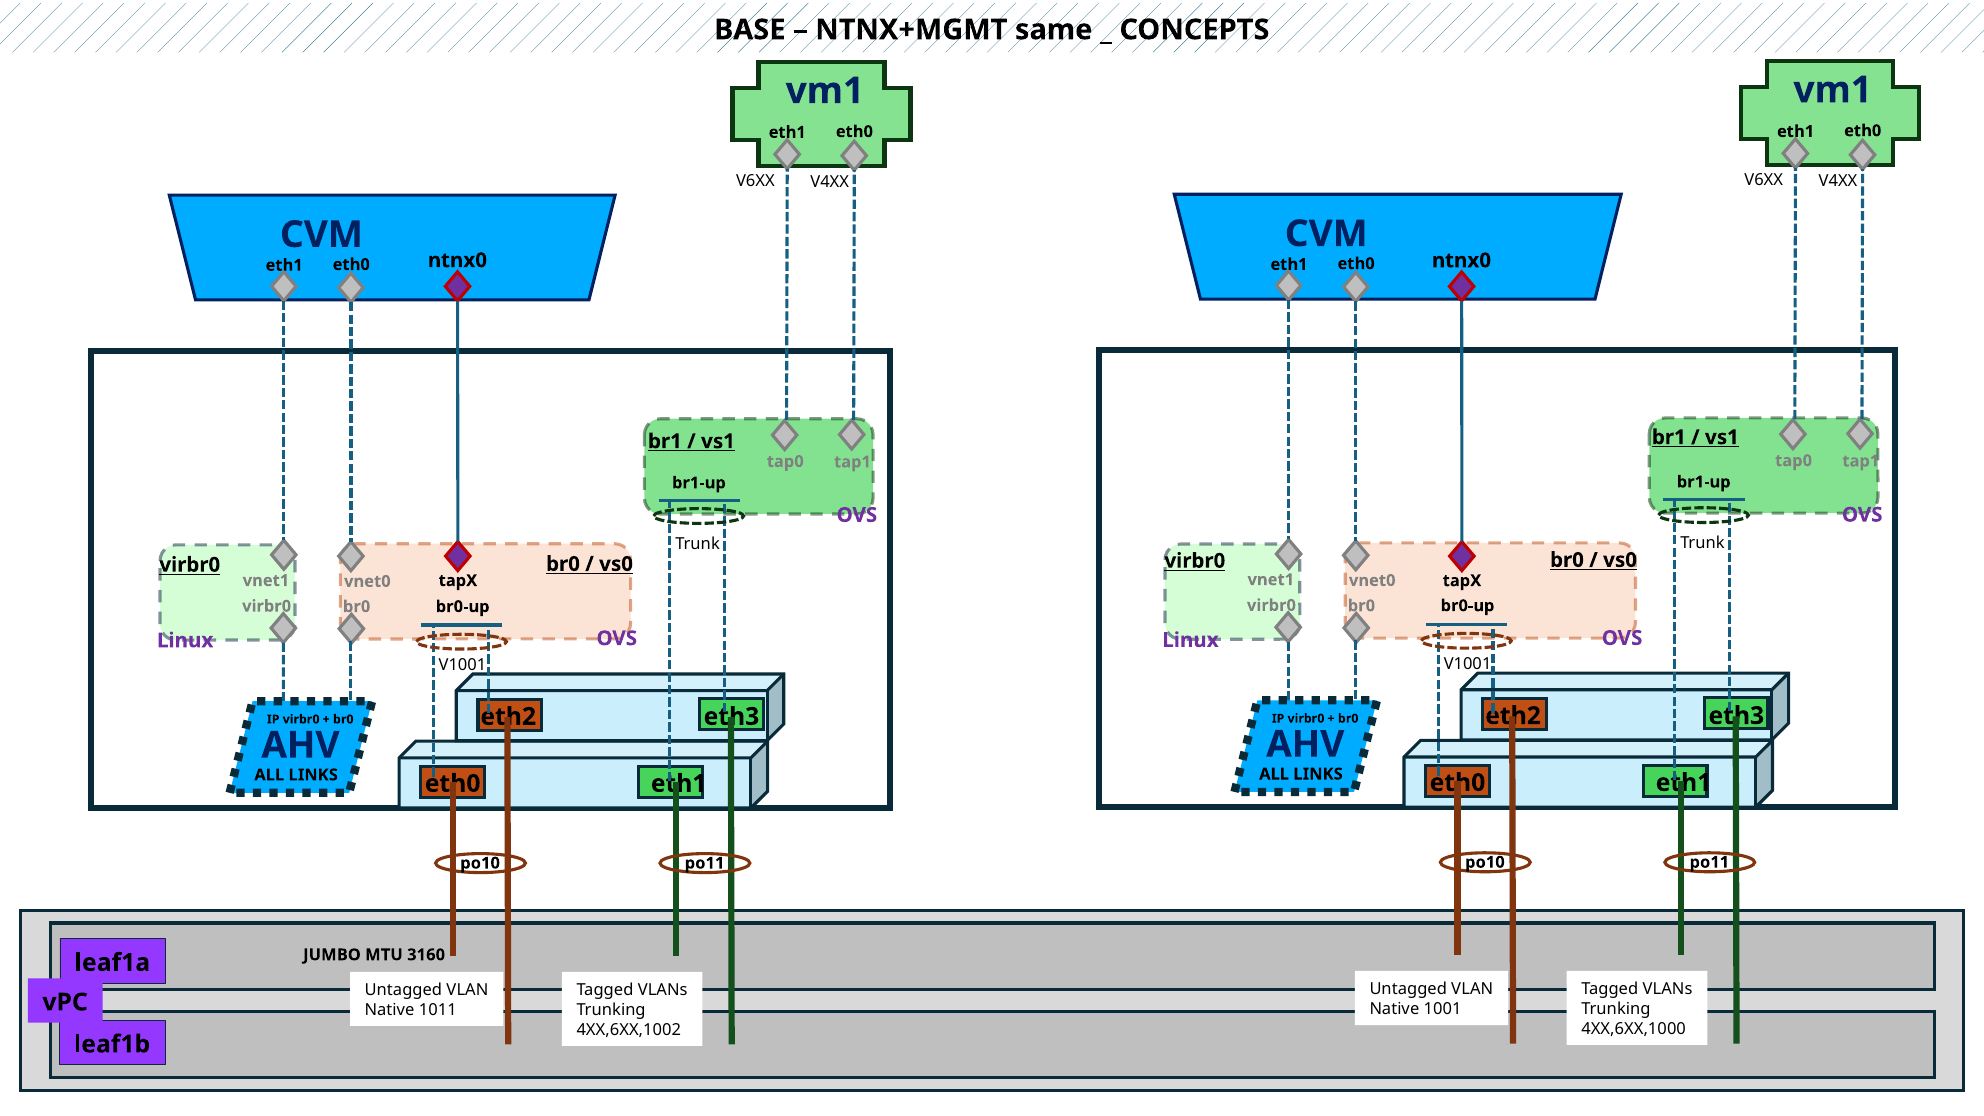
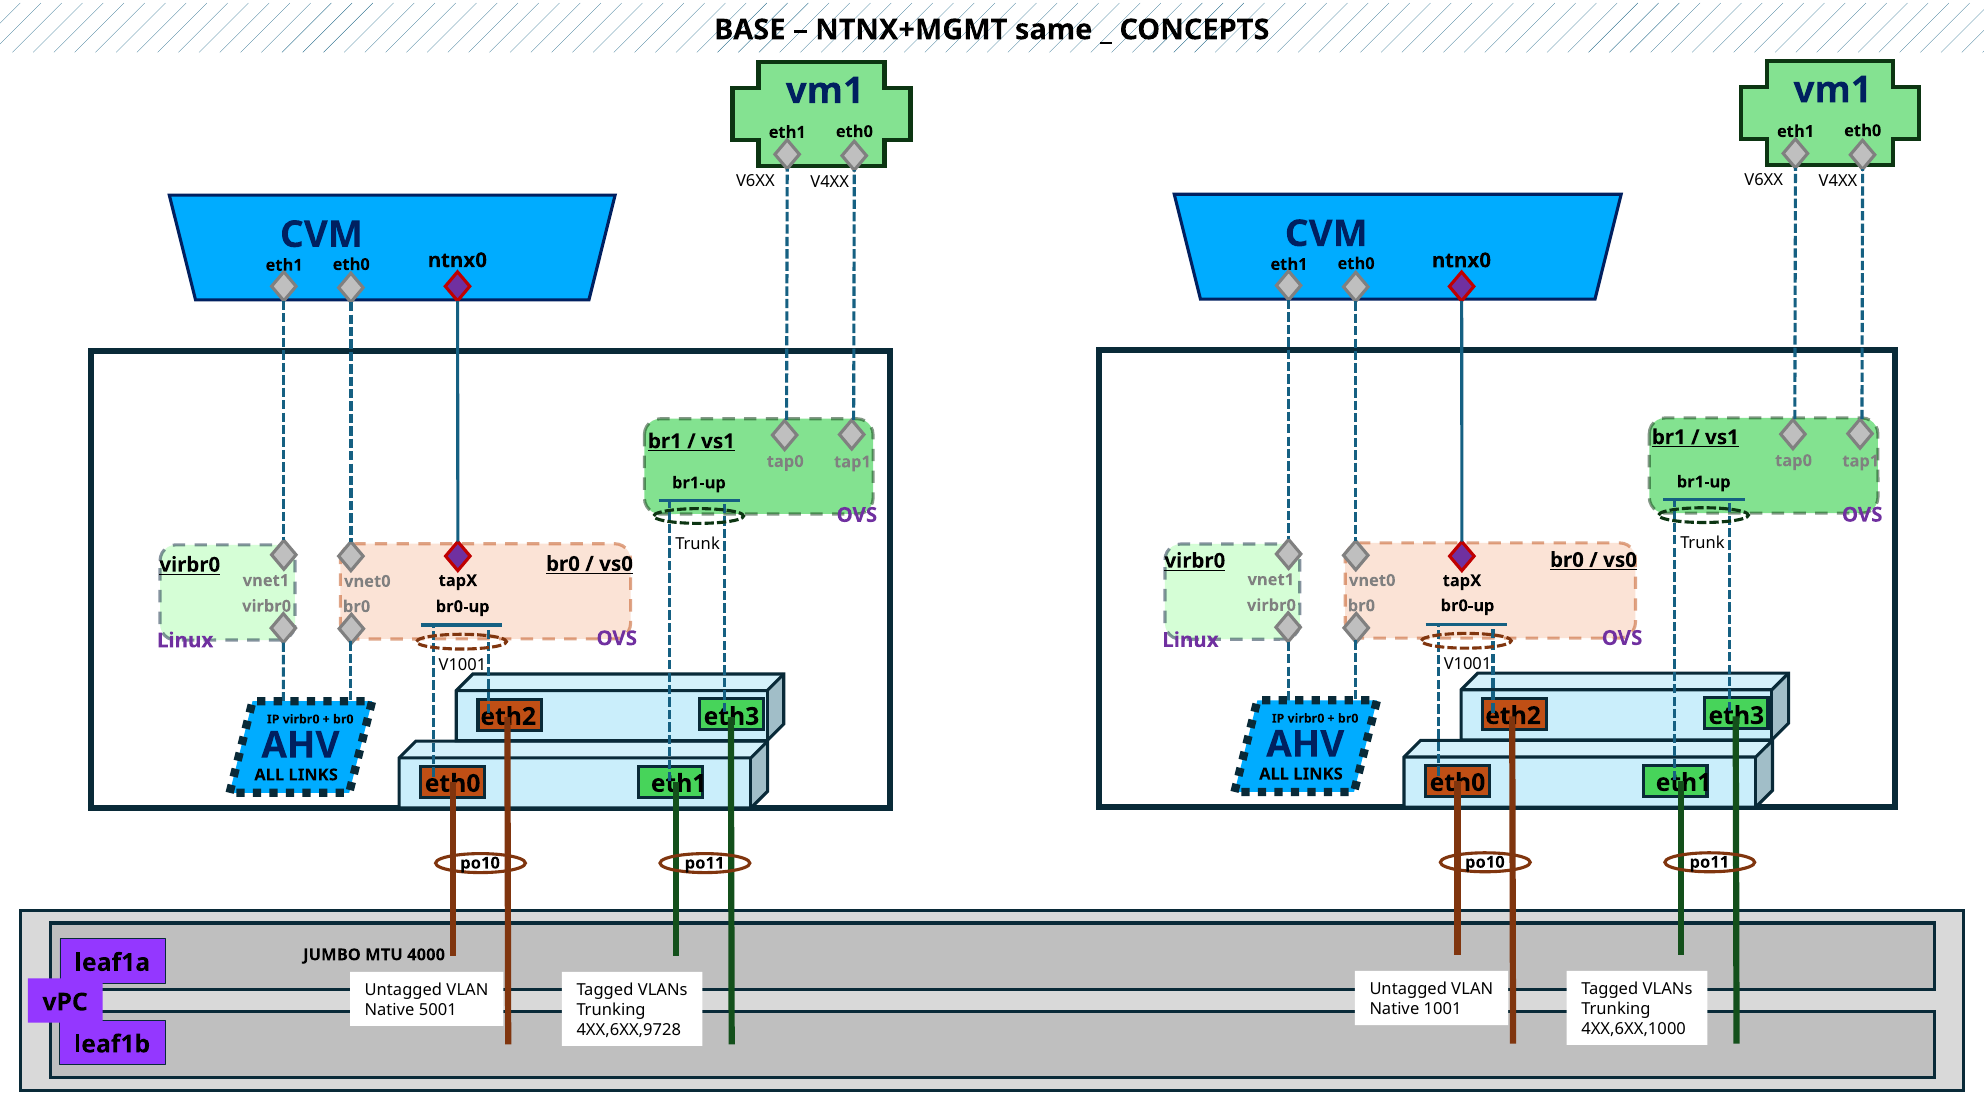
3160: 3160 -> 4000 (426, 955)
1011: 1011 -> 5001 (438, 1010)
4XX,6XX,1002: 4XX,6XX,1002 -> 4XX,6XX,9728 (629, 1030)
